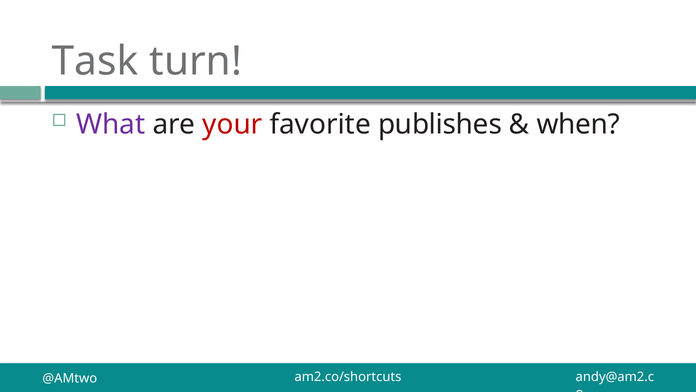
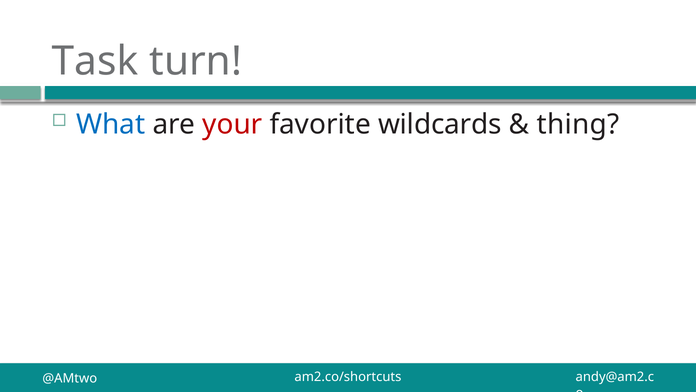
What colour: purple -> blue (111, 124)
publishes: publishes -> wildcards (440, 124)
when: when -> thing (578, 124)
